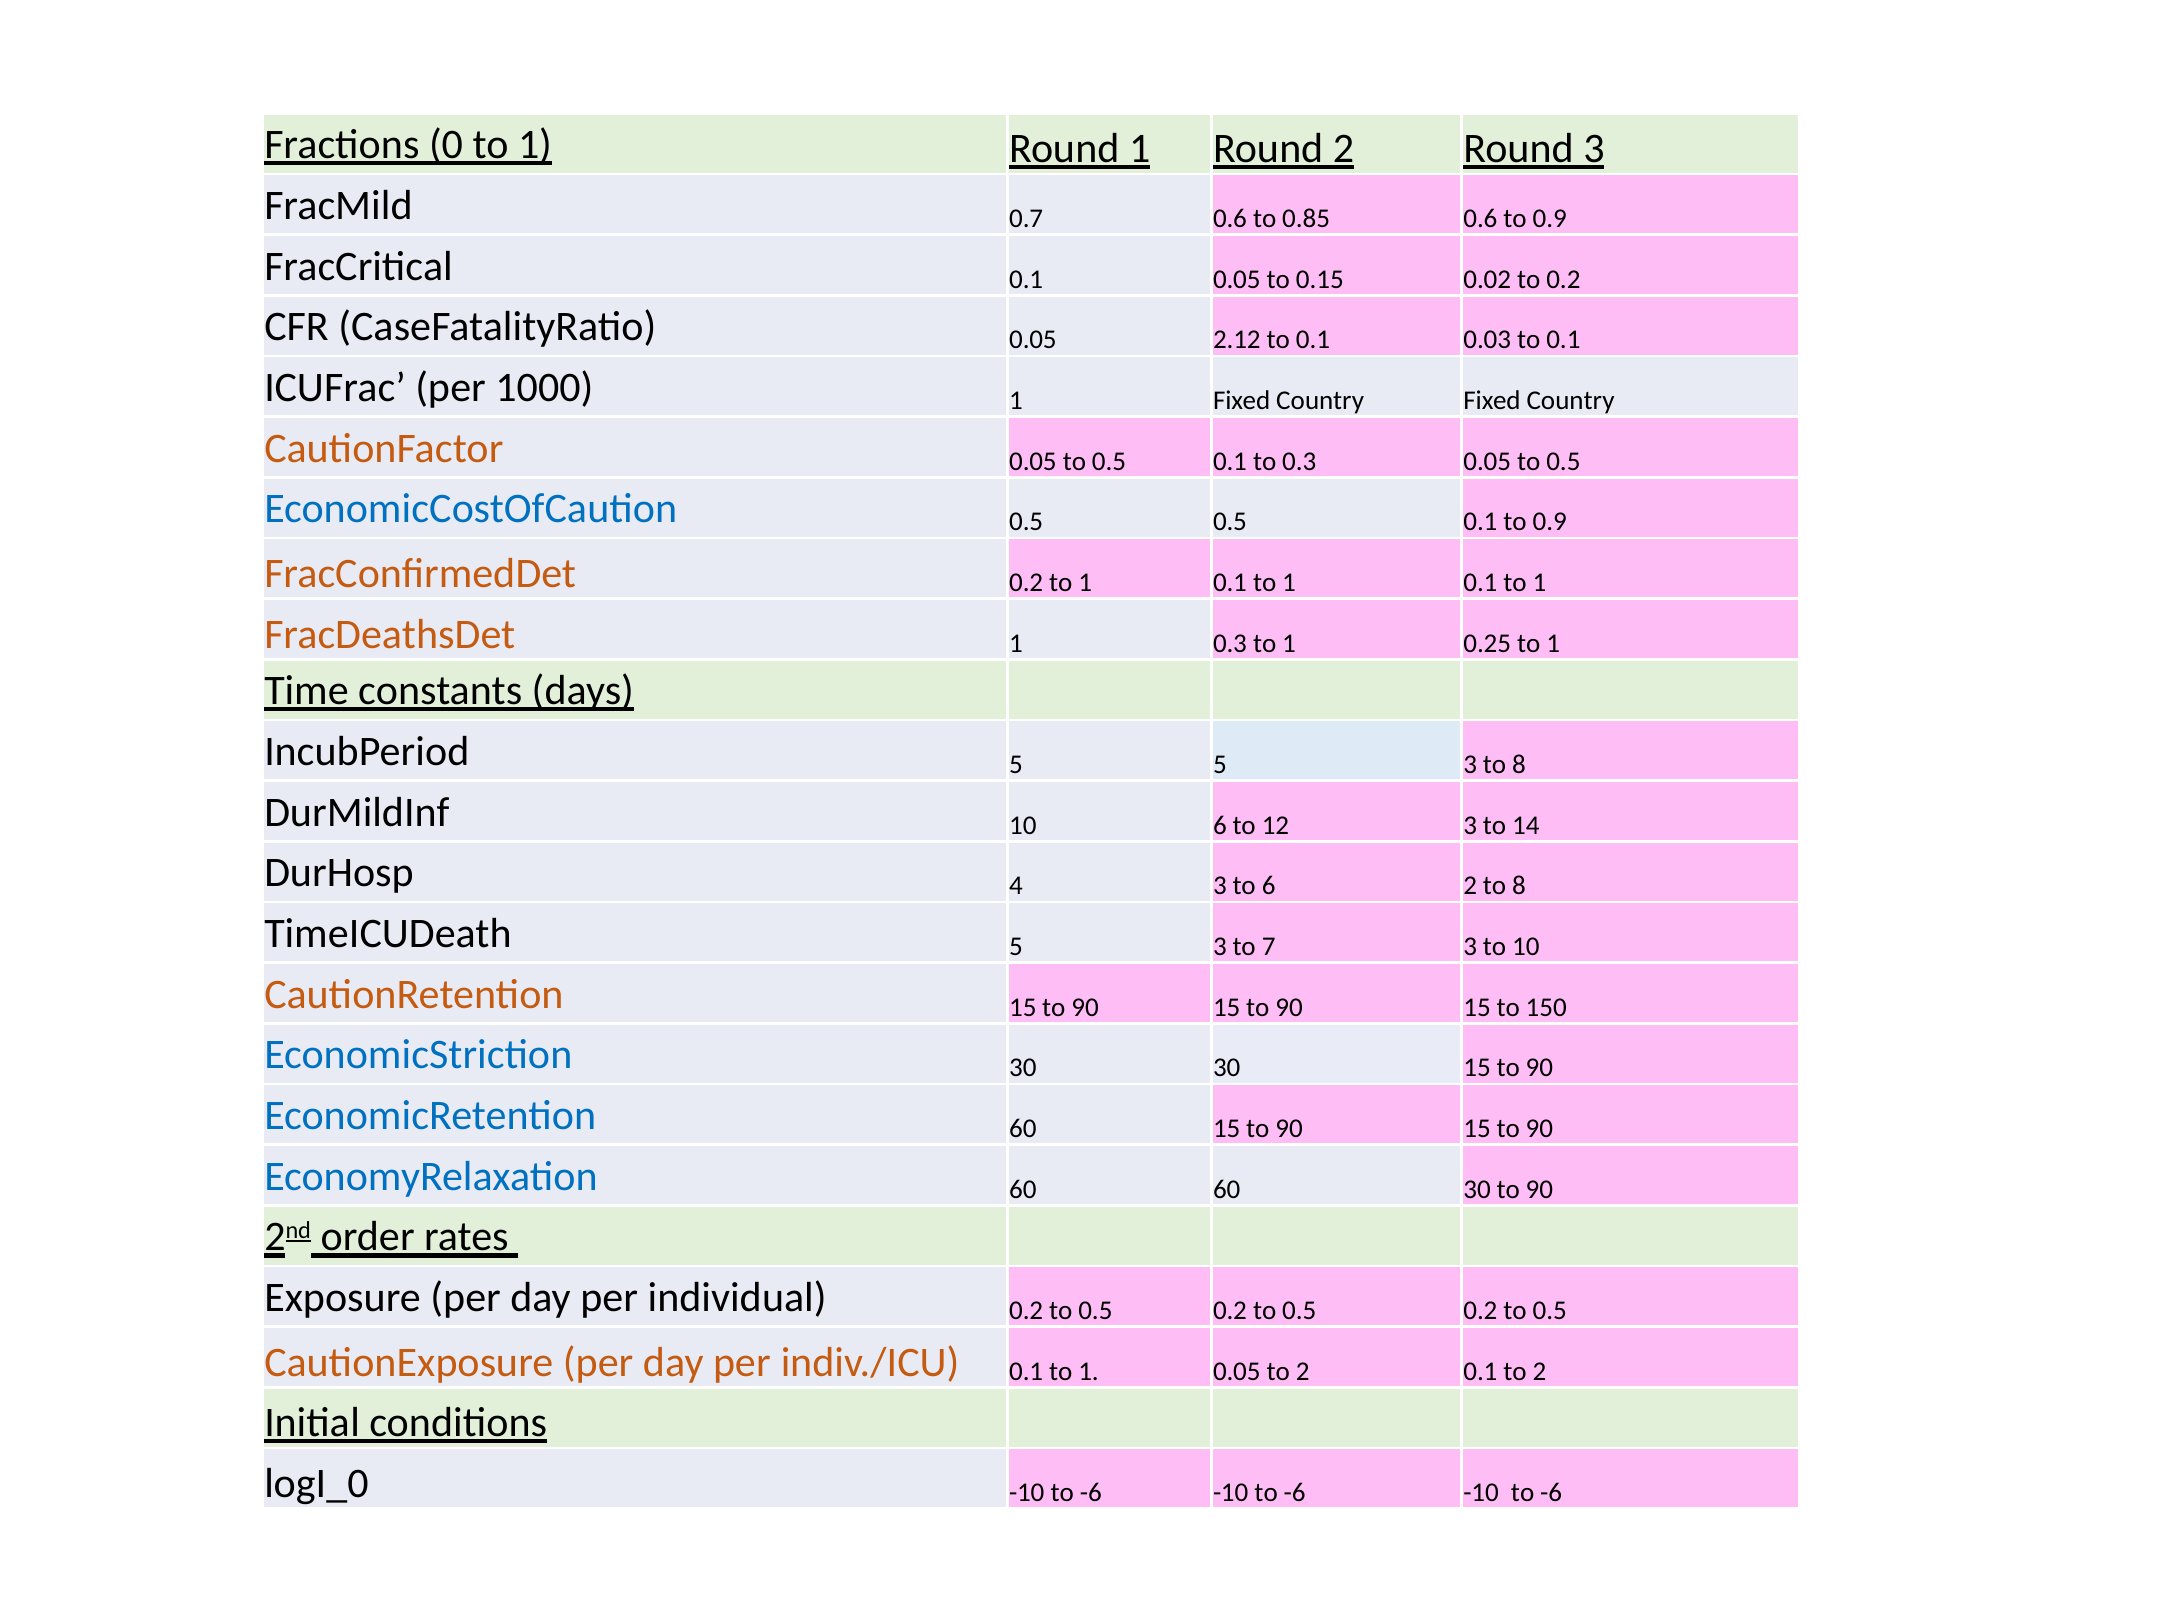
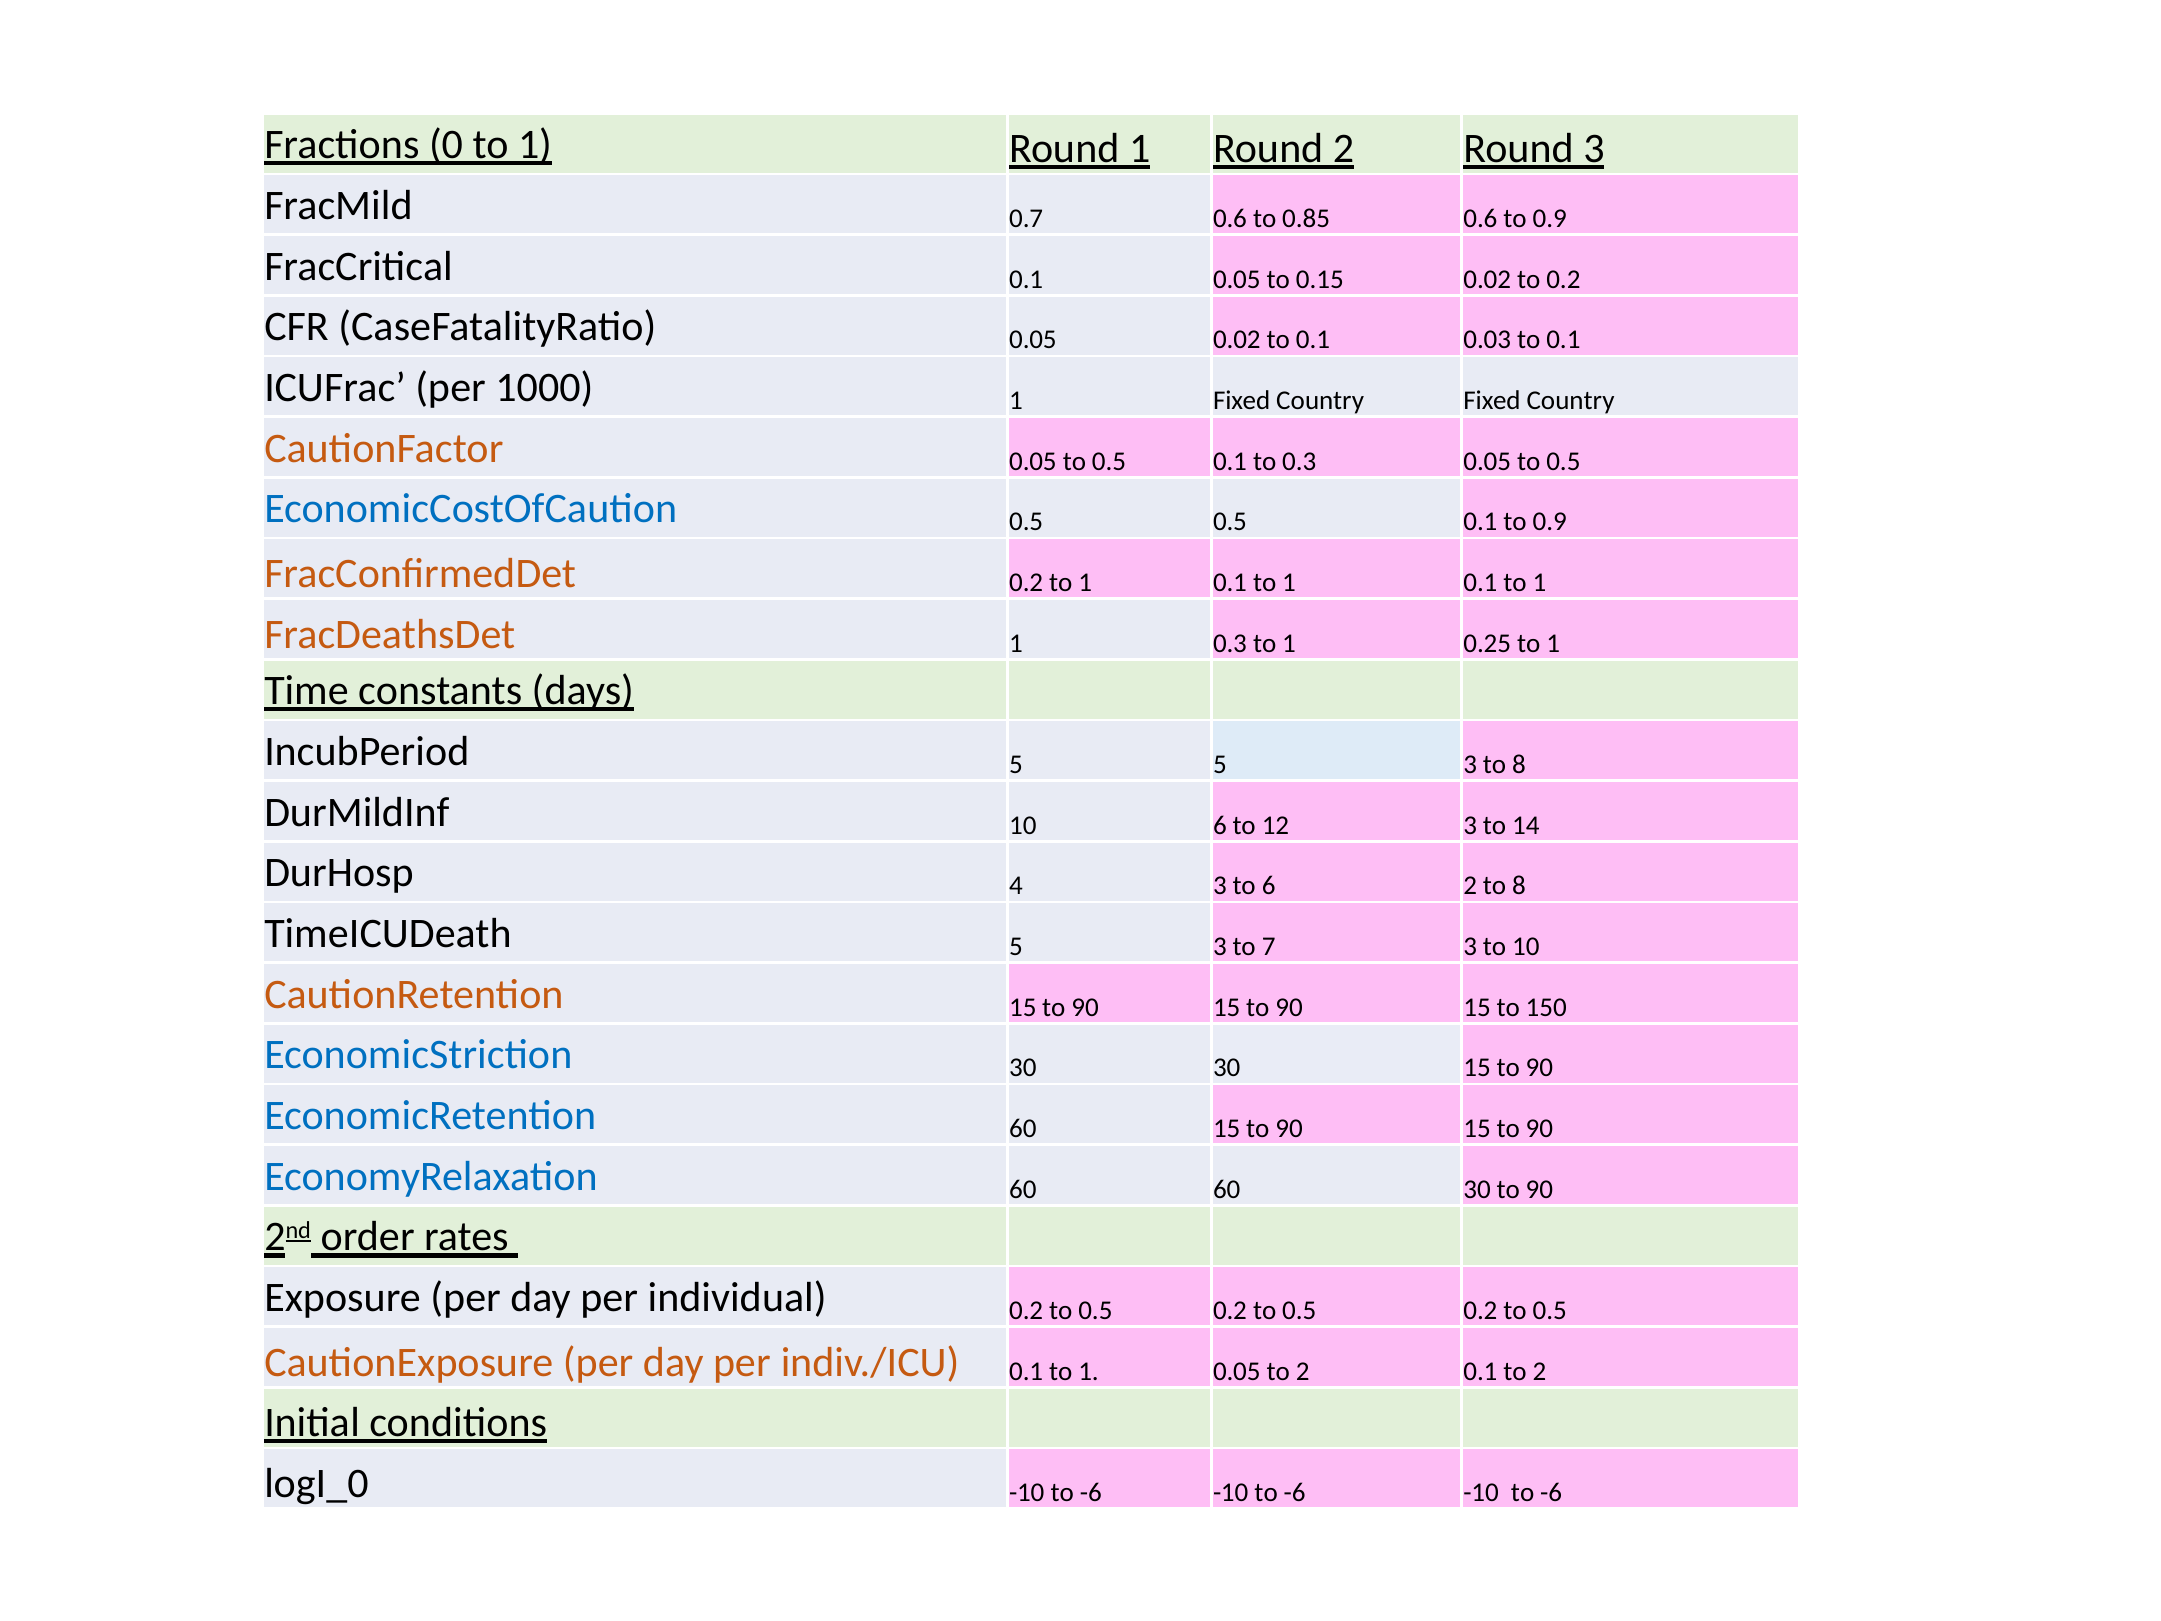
0.05 2.12: 2.12 -> 0.02 (1237, 340)
